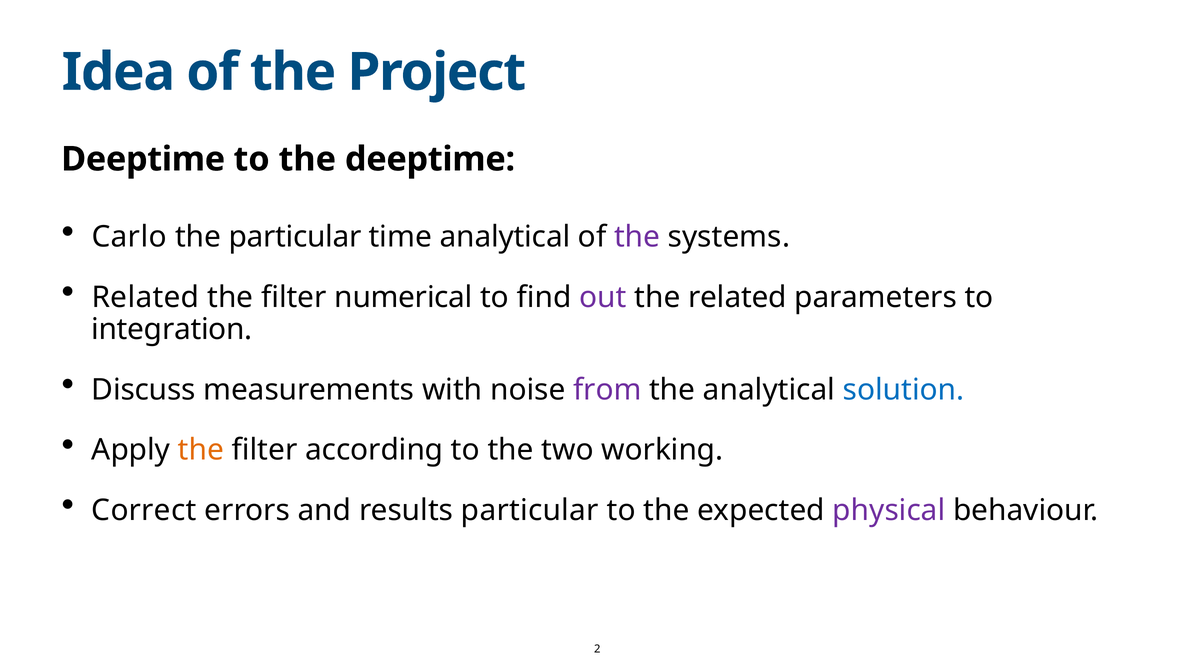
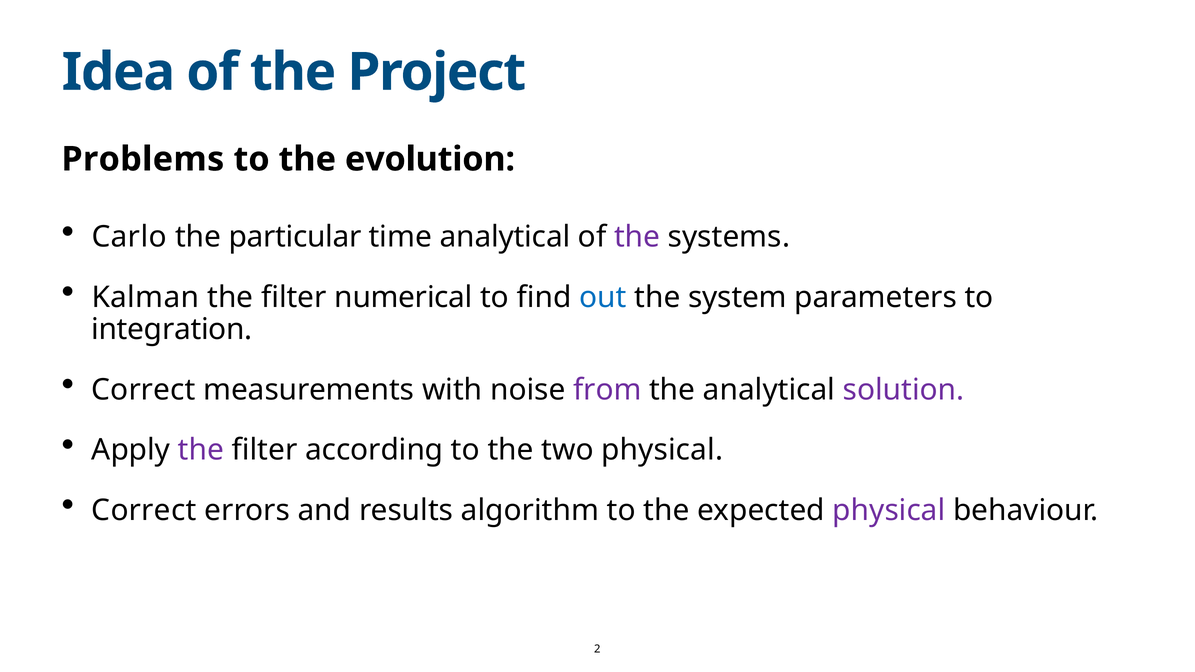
Deeptime: Deeptime -> Problems (143, 159)
the deeptime: deeptime -> evolution (430, 159)
Related: Related -> Kalman (145, 297)
out colour: purple -> blue (603, 297)
the related: related -> system (737, 297)
Discuss: Discuss -> Correct (143, 390)
solution colour: blue -> purple (904, 390)
the colour: orange -> purple (201, 450)
two working: working -> physical (662, 450)
results particular: particular -> algorithm (530, 510)
